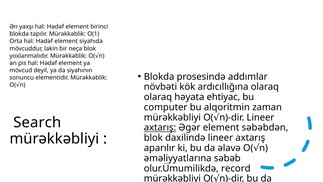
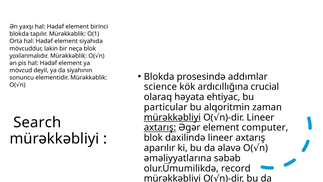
növbəti: növbəti -> science (160, 87)
ardıcıllığına olaraq: olaraq -> crucial (265, 87)
computer: computer -> particular (166, 107)
mürəkkəbliyi underline: none -> present (172, 117)
səbəbdən: səbəbdən -> computer (265, 127)
